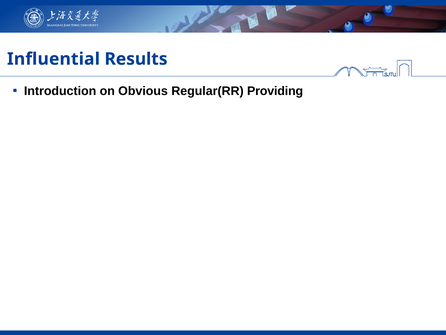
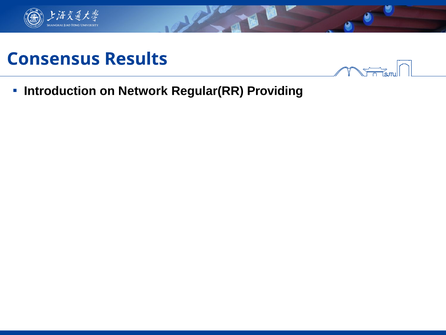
Influential: Influential -> Consensus (53, 59)
Obvious: Obvious -> Network (143, 91)
